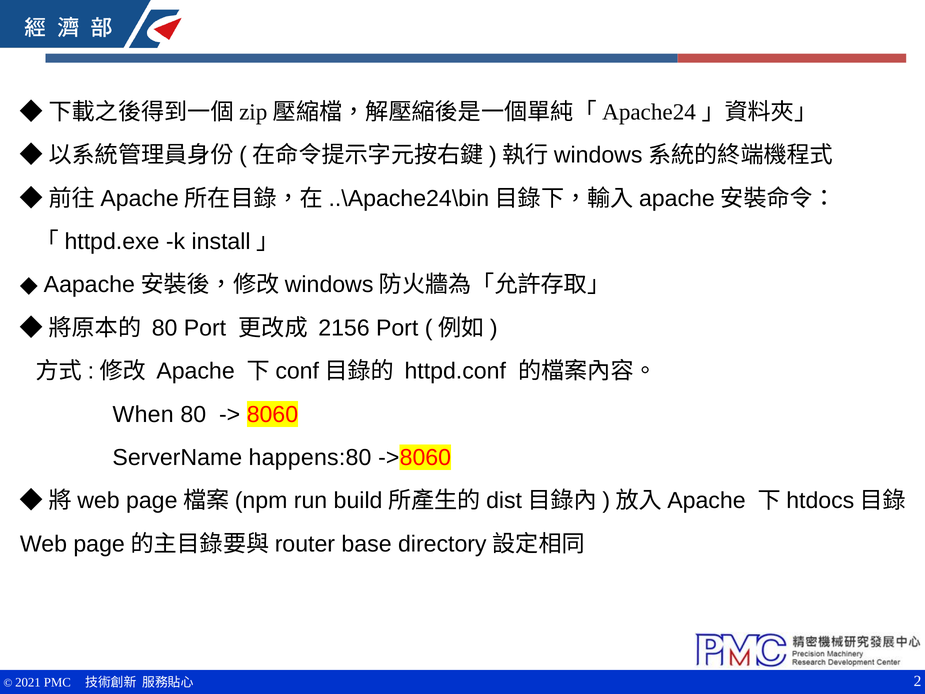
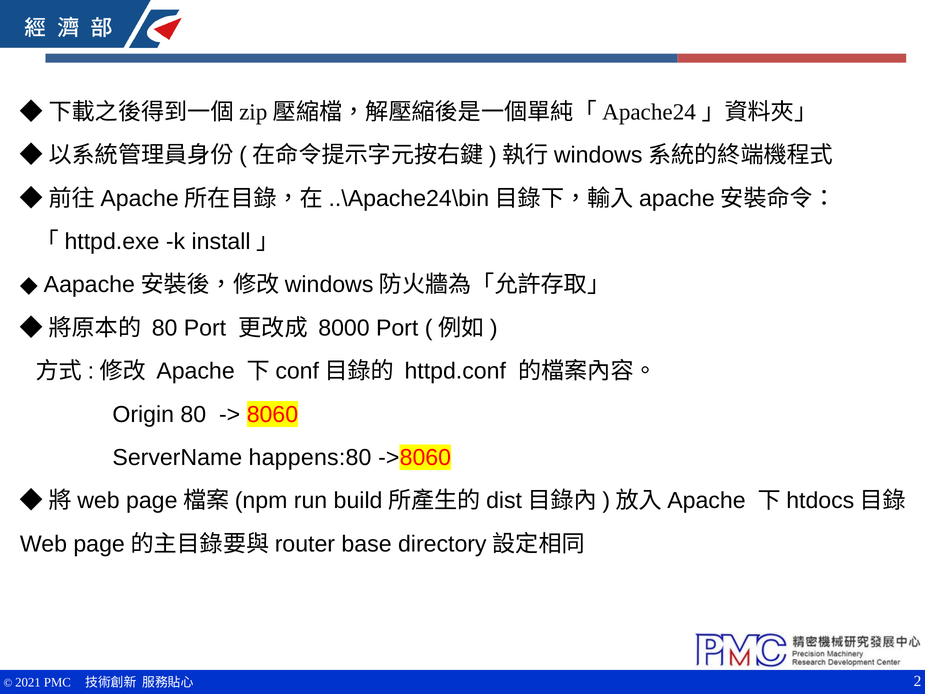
2156: 2156 -> 8000 (344, 328)
When: When -> Origin (143, 414)
